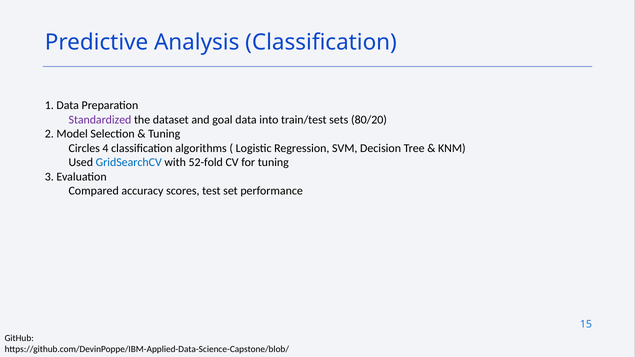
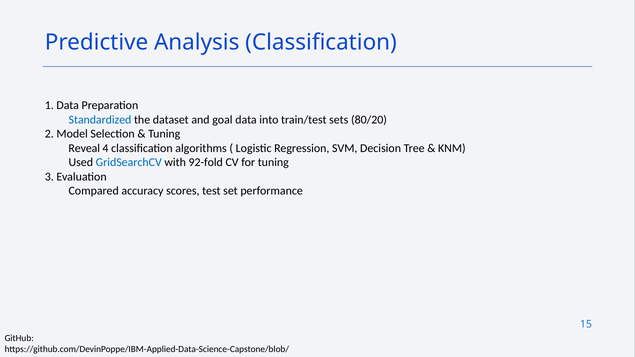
Standardized colour: purple -> blue (100, 120)
Circles: Circles -> Reveal (84, 148)
52-fold: 52-fold -> 92-fold (206, 163)
